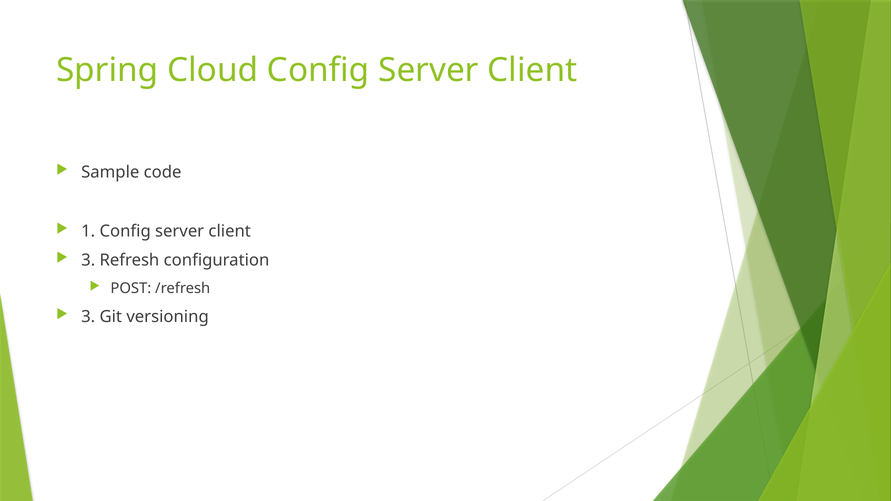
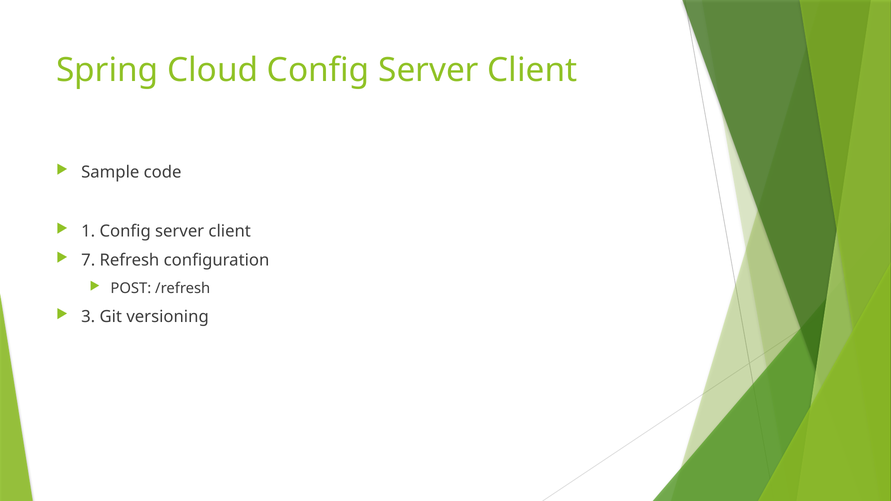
3: 3 -> 7 (88, 260)
